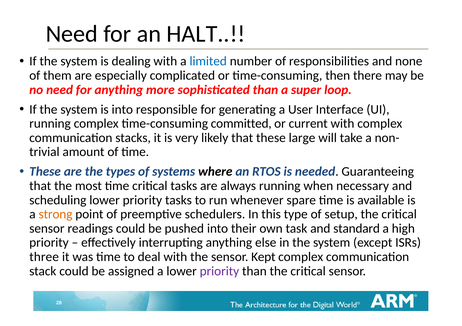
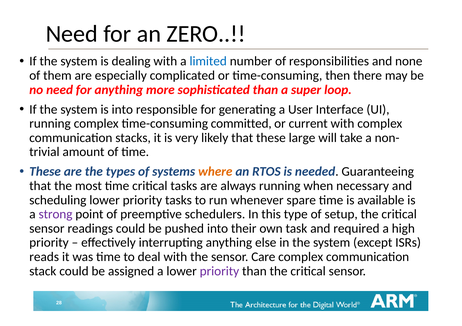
HALT: HALT -> ZERO (206, 34)
where colour: black -> orange (215, 172)
strong colour: orange -> purple (56, 215)
standard: standard -> required (356, 229)
three: three -> reads (44, 257)
Kept: Kept -> Care (263, 257)
